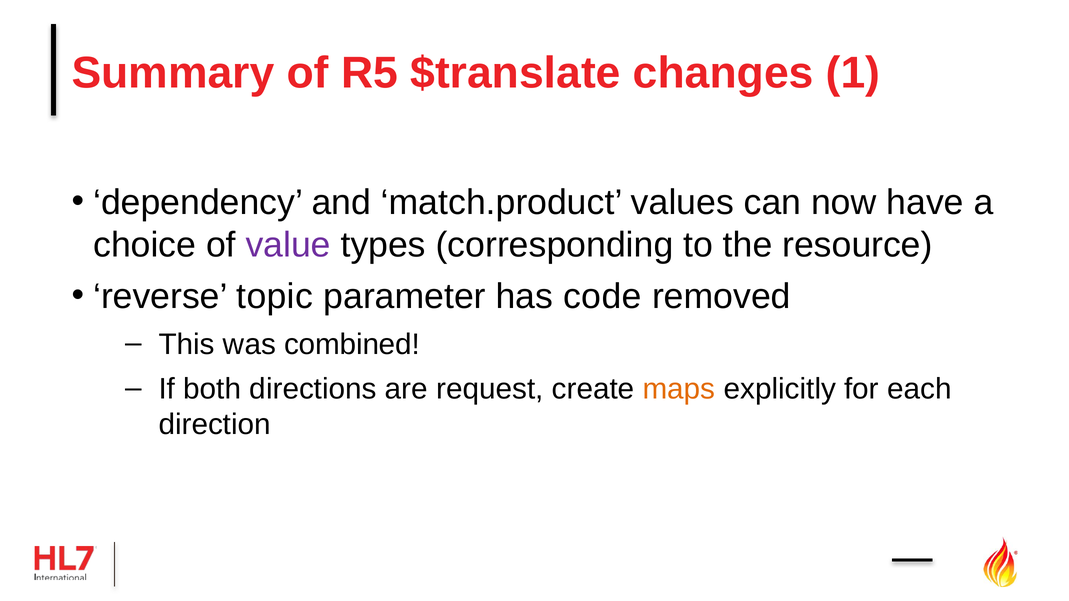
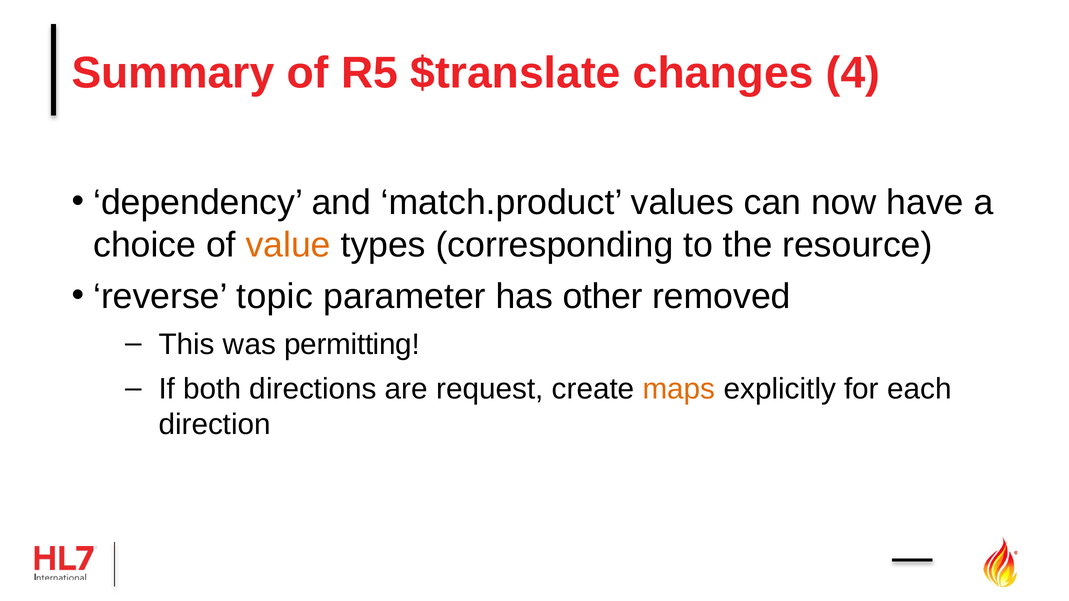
1: 1 -> 4 (853, 73)
value colour: purple -> orange (288, 245)
code: code -> other (603, 297)
combined: combined -> permitting (352, 345)
